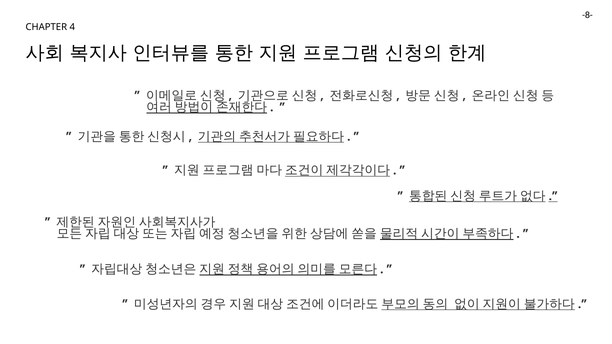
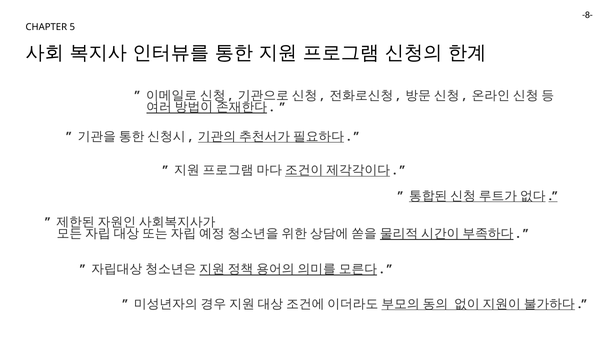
4: 4 -> 5 (72, 27)
